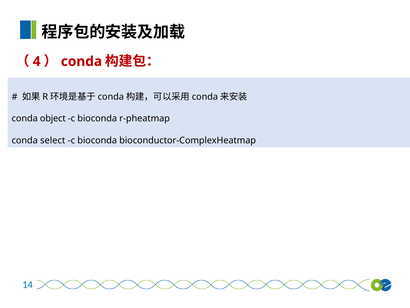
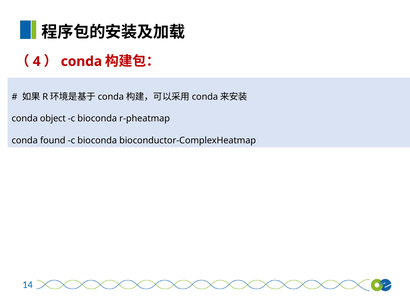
select: select -> found (53, 140)
